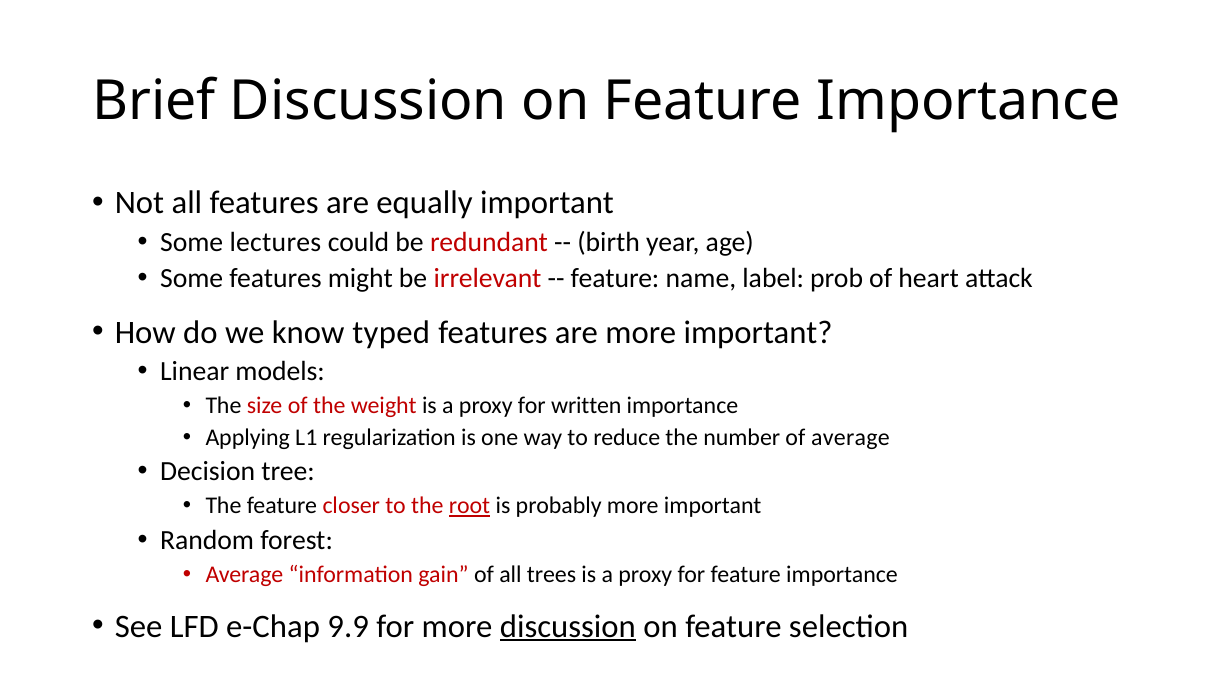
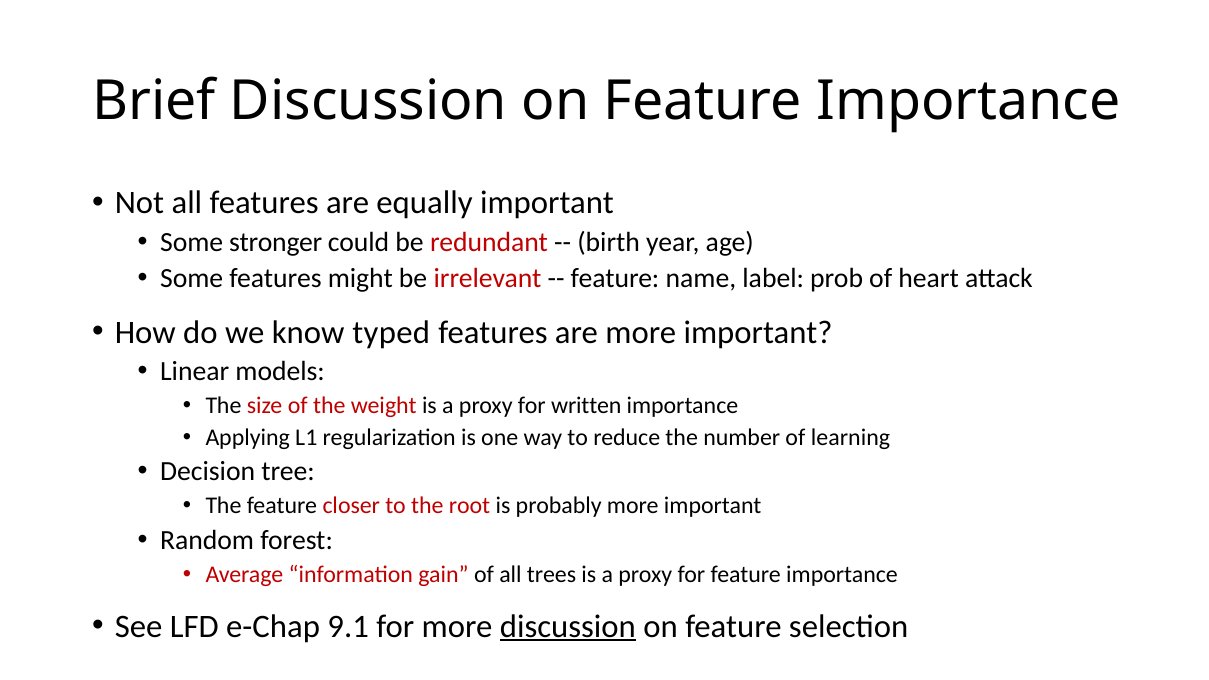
lectures: lectures -> stronger (276, 242)
of average: average -> learning (851, 438)
root underline: present -> none (469, 506)
9.9: 9.9 -> 9.1 (348, 626)
